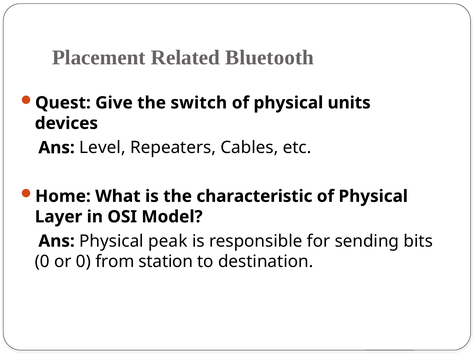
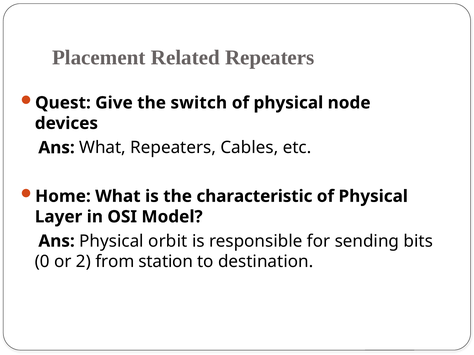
Related Bluetooth: Bluetooth -> Repeaters (270, 58)
units: units -> node (349, 103)
Ans Level: Level -> What (103, 148)
peak: peak -> orbit (168, 241)
or 0: 0 -> 2 (83, 262)
